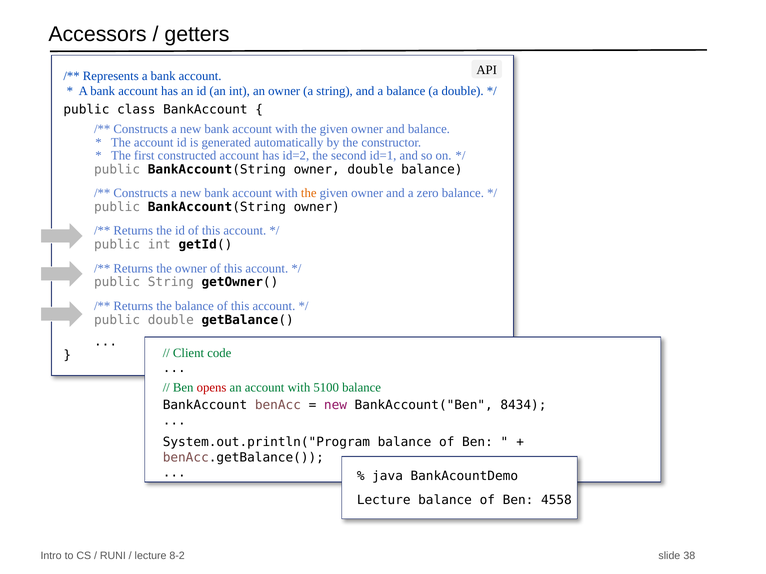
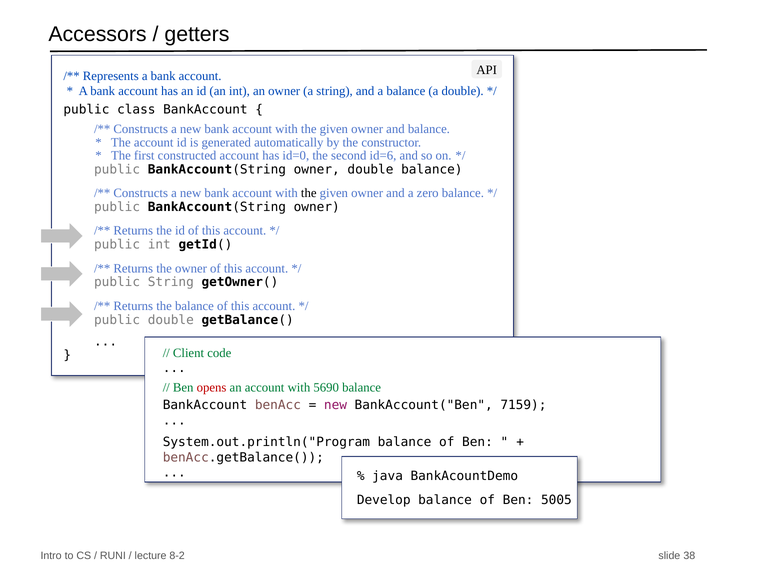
id=2: id=2 -> id=0 (296, 156)
id=1: id=1 -> id=6 (383, 156)
the colour: orange -> black (309, 193)
5100: 5100 -> 5690 (326, 388)
8434: 8434 -> 7159 (523, 405)
Lecture: Lecture -> Develop (384, 500)
4558: 4558 -> 5005 (556, 500)
